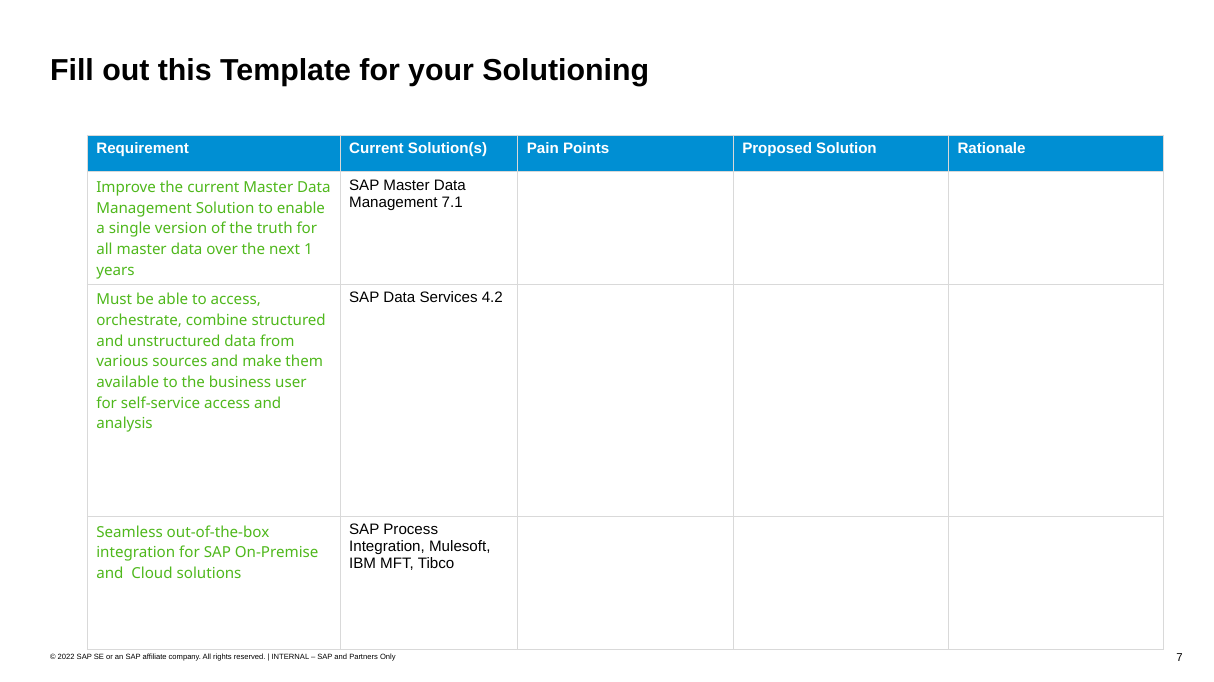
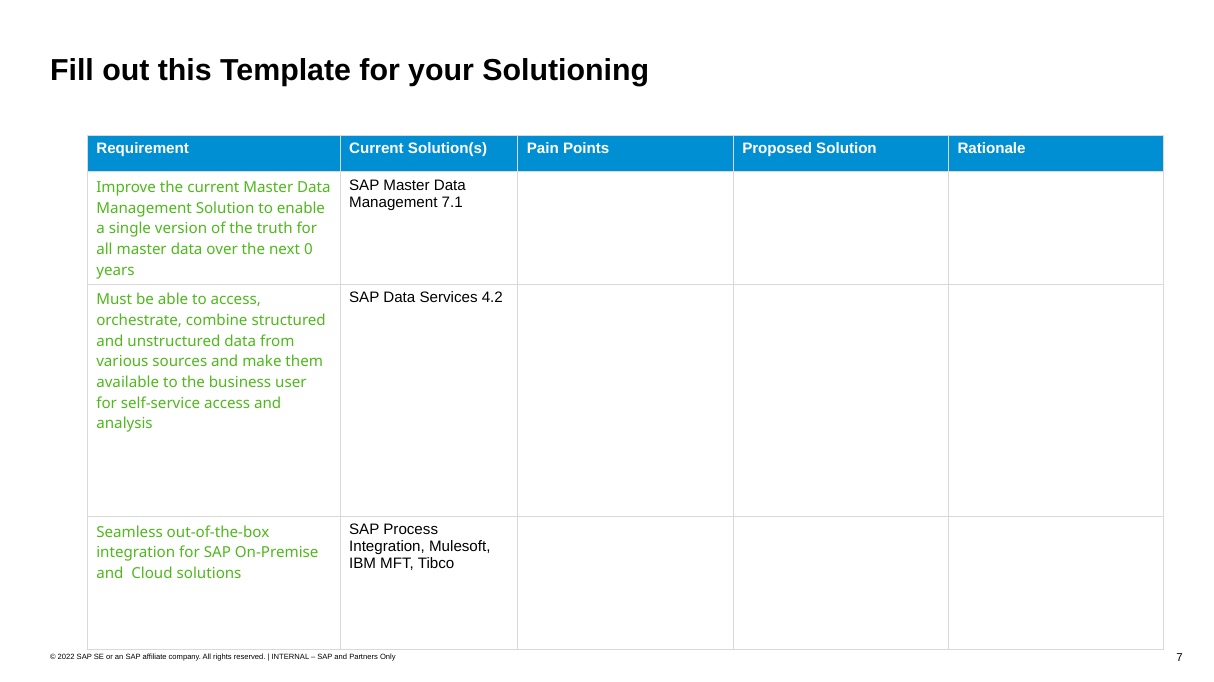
1: 1 -> 0 (308, 250)
